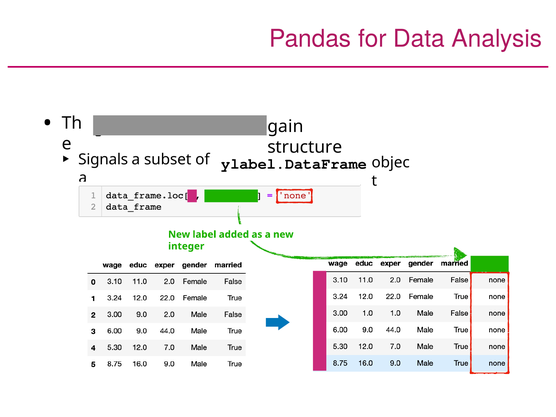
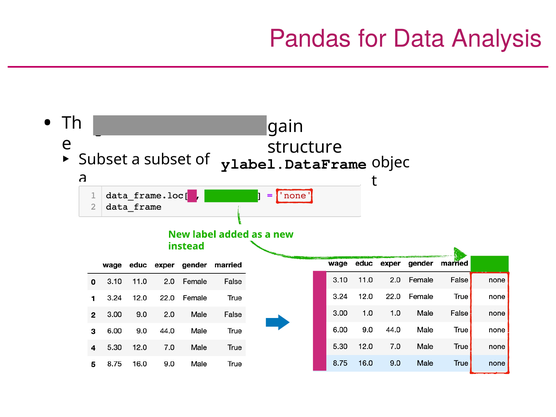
Signals: Signals -> Subset (103, 160)
integer: integer -> instead (186, 246)
